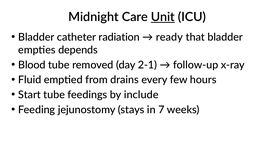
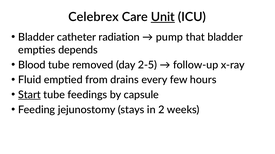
Midnight: Midnight -> Celebrex (93, 17)
ready: ready -> pump (169, 37)
2-1: 2-1 -> 2-5 (147, 65)
Start underline: none -> present (29, 95)
include: include -> capsule (141, 95)
7: 7 -> 2 (161, 110)
